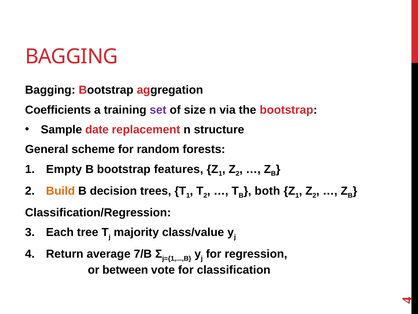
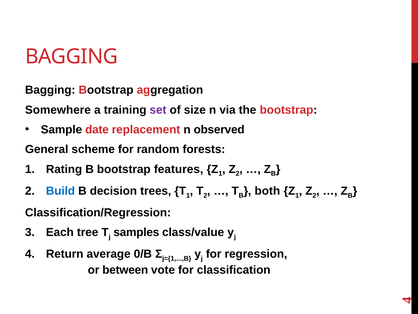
Coefficients: Coefficients -> Somewhere (58, 110)
structure: structure -> observed (219, 129)
Empty: Empty -> Rating (64, 169)
Build colour: orange -> blue (60, 191)
majority: majority -> samples (136, 232)
7/B: 7/B -> 0/B (143, 254)
